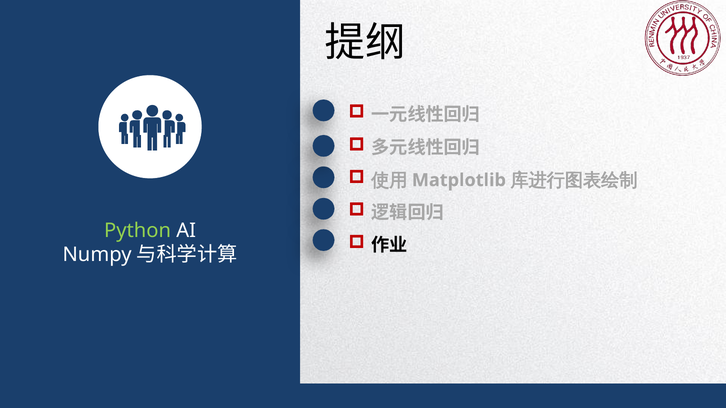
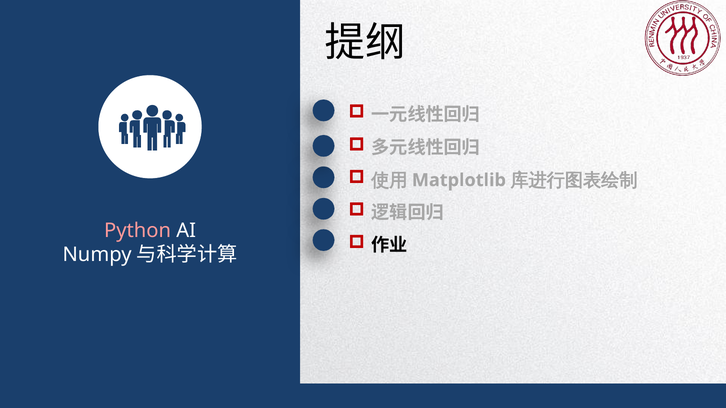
Python colour: light green -> pink (138, 231)
